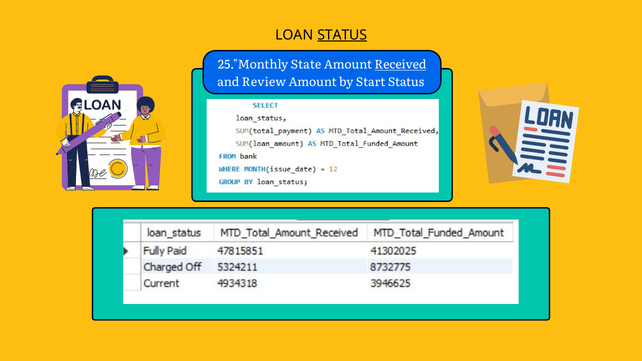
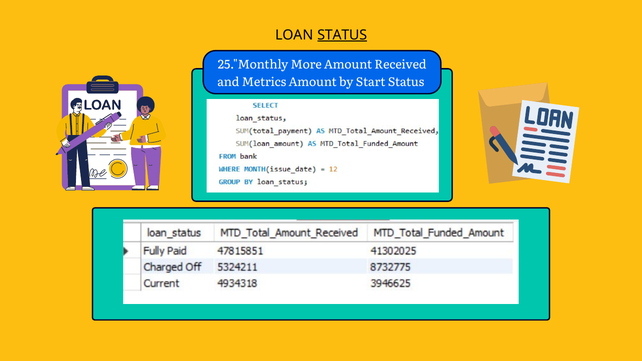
State: State -> More (306, 65)
Received underline: present -> none (400, 65)
Review: Review -> Metrics (264, 82)
